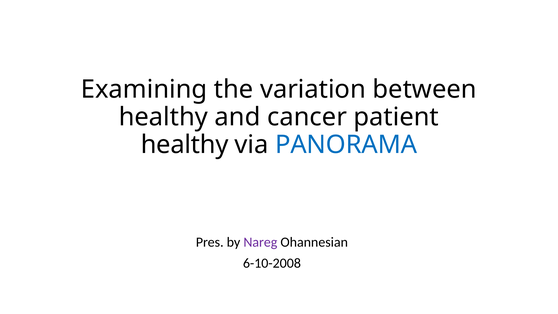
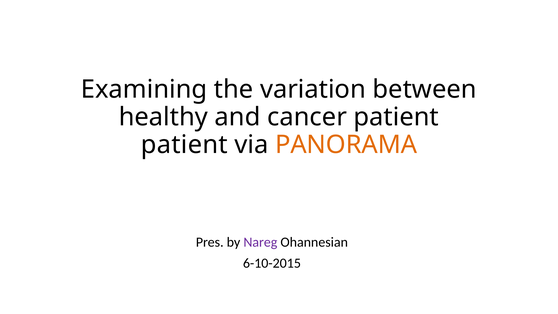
healthy: healthy -> patient (184, 145)
PANORAMA colour: blue -> orange (346, 145)
6-10-2008: 6-10-2008 -> 6-10-2015 (272, 263)
